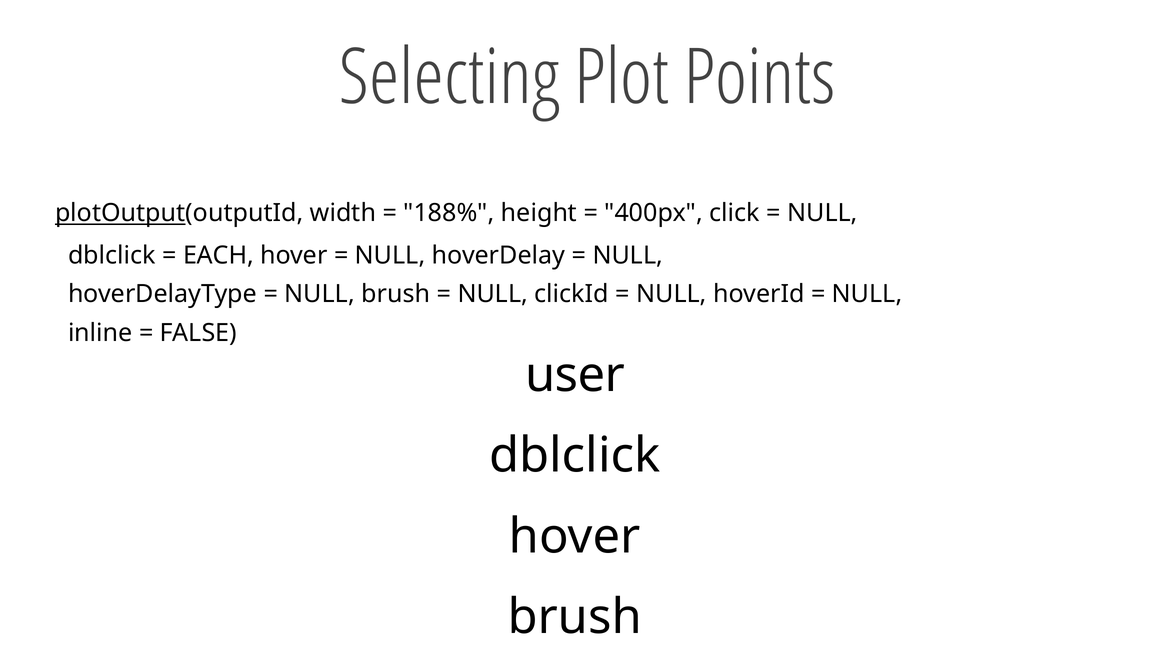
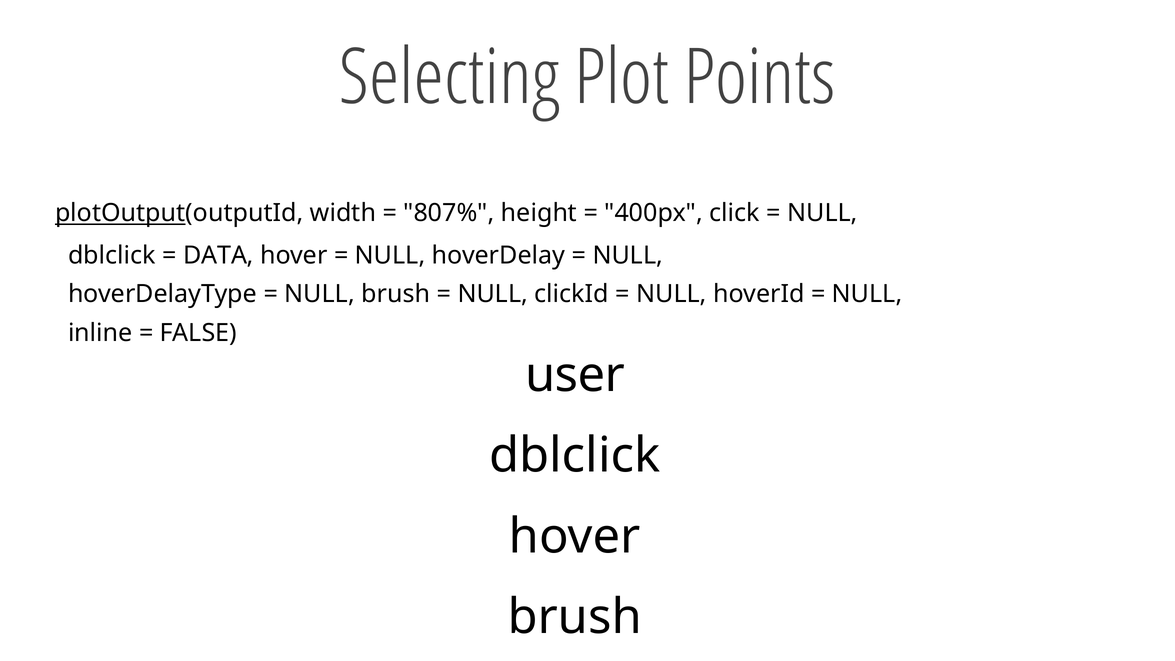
188%: 188% -> 807% (449, 213)
EACH: EACH -> DATA (218, 256)
